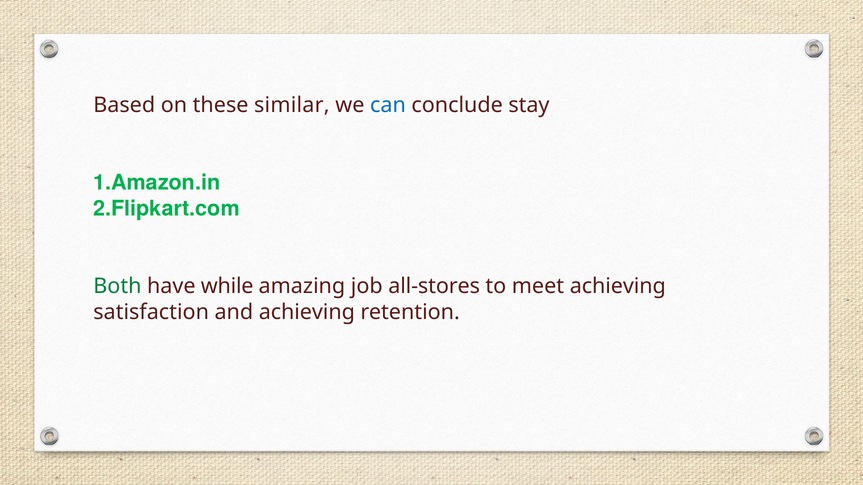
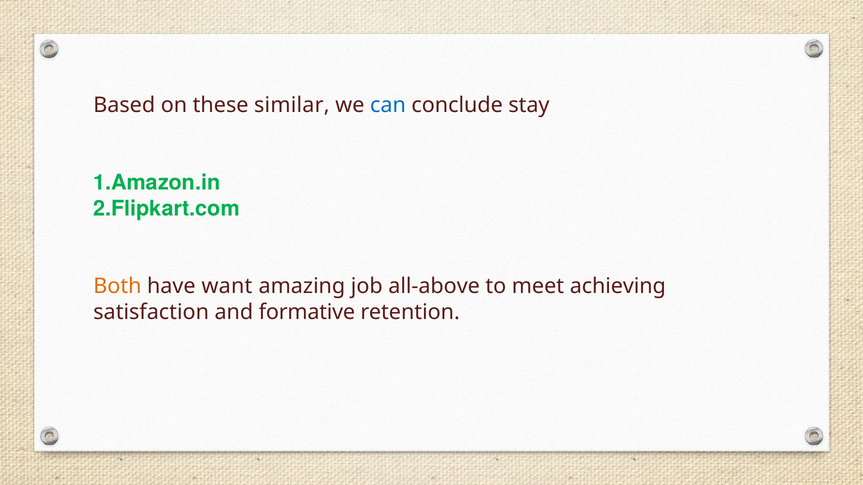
Both colour: green -> orange (117, 286)
while: while -> want (227, 286)
all-stores: all-stores -> all-above (434, 286)
and achieving: achieving -> formative (307, 312)
